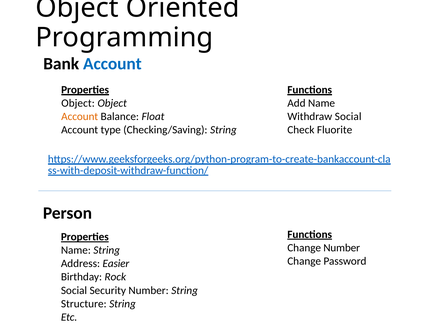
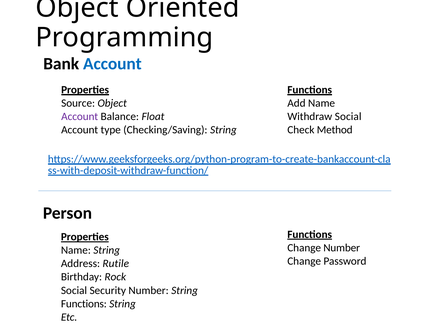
Object: Object -> Source (78, 103)
Account colour: orange -> purple (80, 117)
Fluorite: Fluorite -> Method (335, 130)
Easier: Easier -> Rutile (116, 264)
Structure: Structure -> Functions (84, 304)
